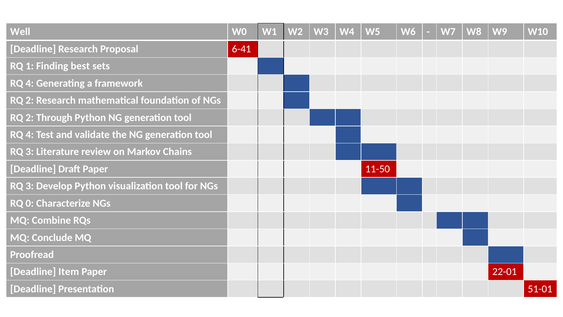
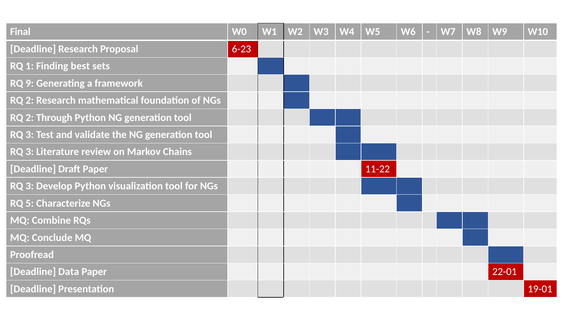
Well: Well -> Final (20, 32)
6-41: 6-41 -> 6-23 (241, 49)
4: 4 -> 9 (30, 83)
4: 4 -> 3 (30, 135)
11-50: 11-50 -> 11-22 (378, 169)
0: 0 -> 5 (30, 203)
Item: Item -> Data (69, 272)
51-01: 51-01 -> 19-01 (540, 289)
